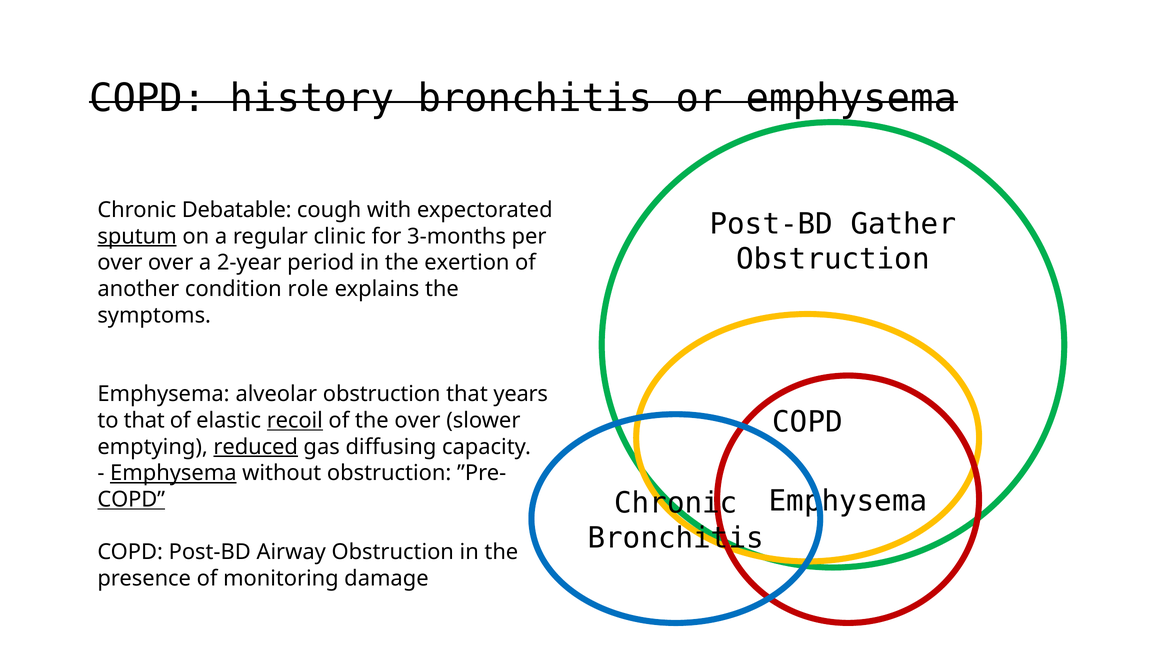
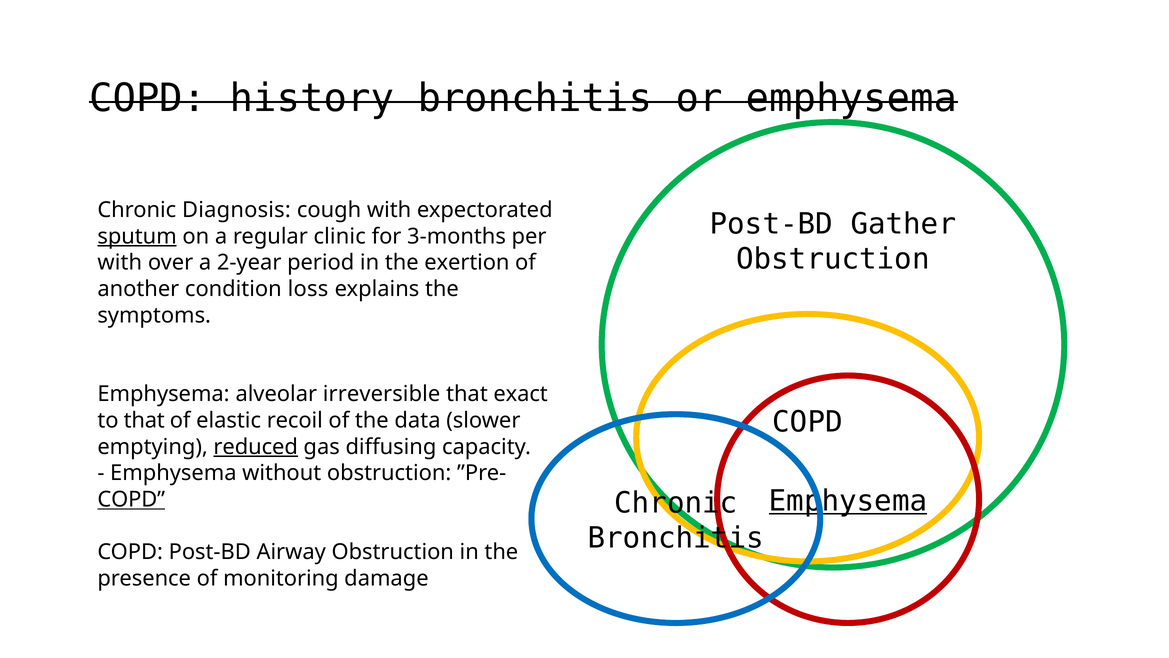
Debatable: Debatable -> Diagnosis (236, 210)
over: over -> with (120, 262)
role: role -> loss (308, 289)
alveolar obstruction: obstruction -> irreversible (382, 394)
years: years -> exact (521, 394)
recoil underline: present -> none (295, 420)
the over: over -> data (418, 420)
Emphysema underline: present -> none (173, 473)
Emphysema underline: none -> present (848, 501)
